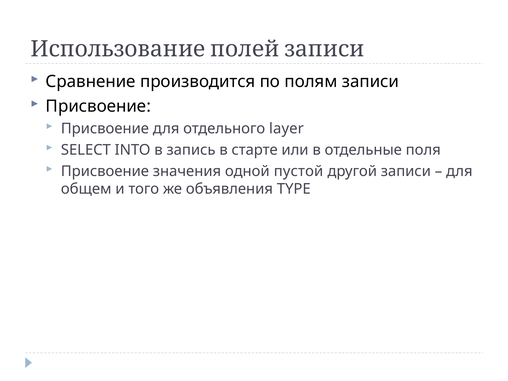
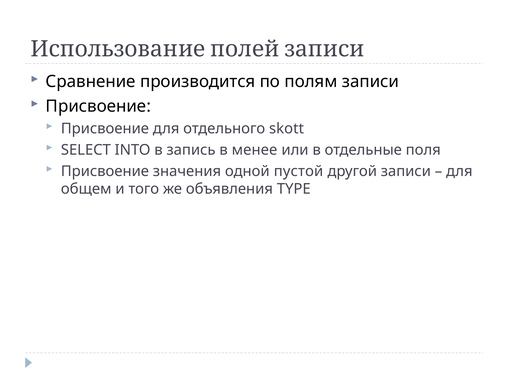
layer: layer -> skott (286, 129)
старте: старте -> менее (254, 150)
